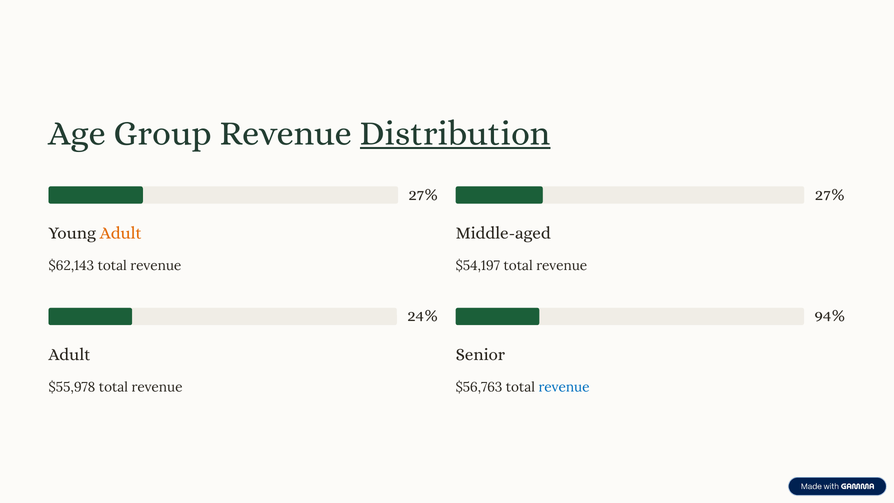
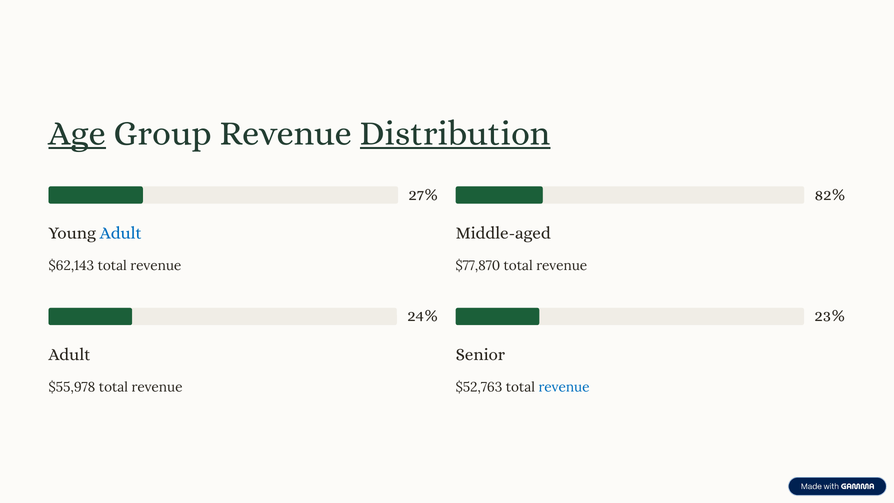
Age underline: none -> present (77, 133)
27%: 27% -> 82% (830, 194)
Adult colour: orange -> blue (121, 233)
$54,197: $54,197 -> $77,870 (478, 266)
94%: 94% -> 23% (830, 316)
$56,763: $56,763 -> $52,763 (479, 387)
